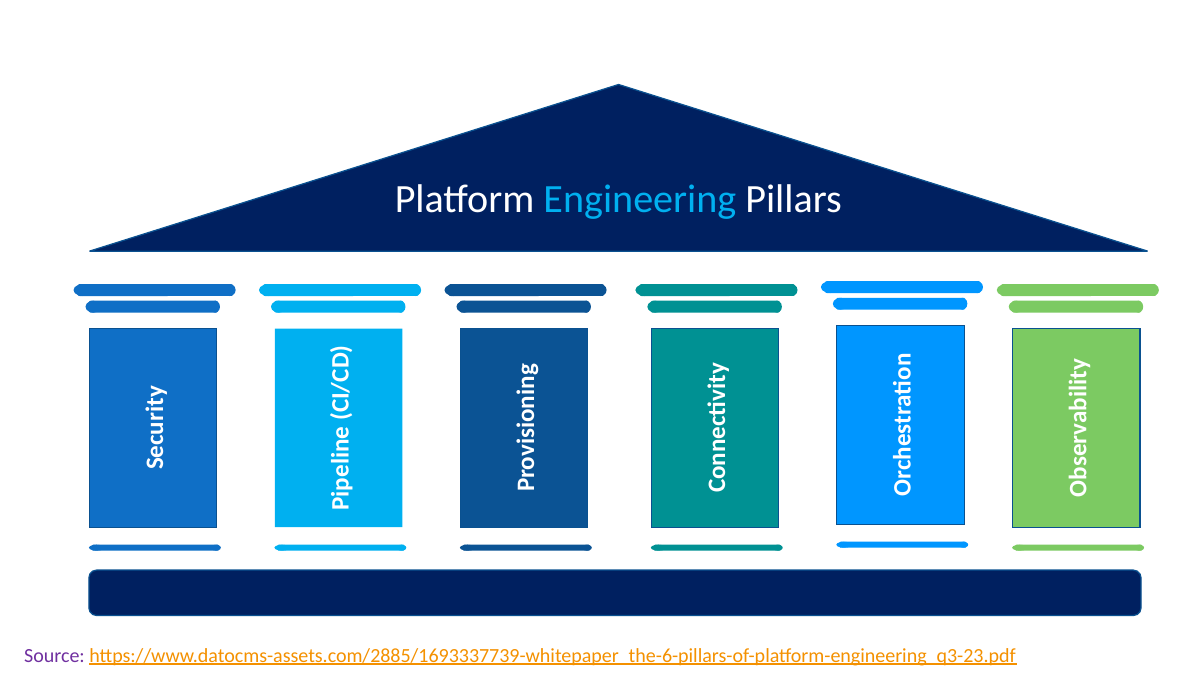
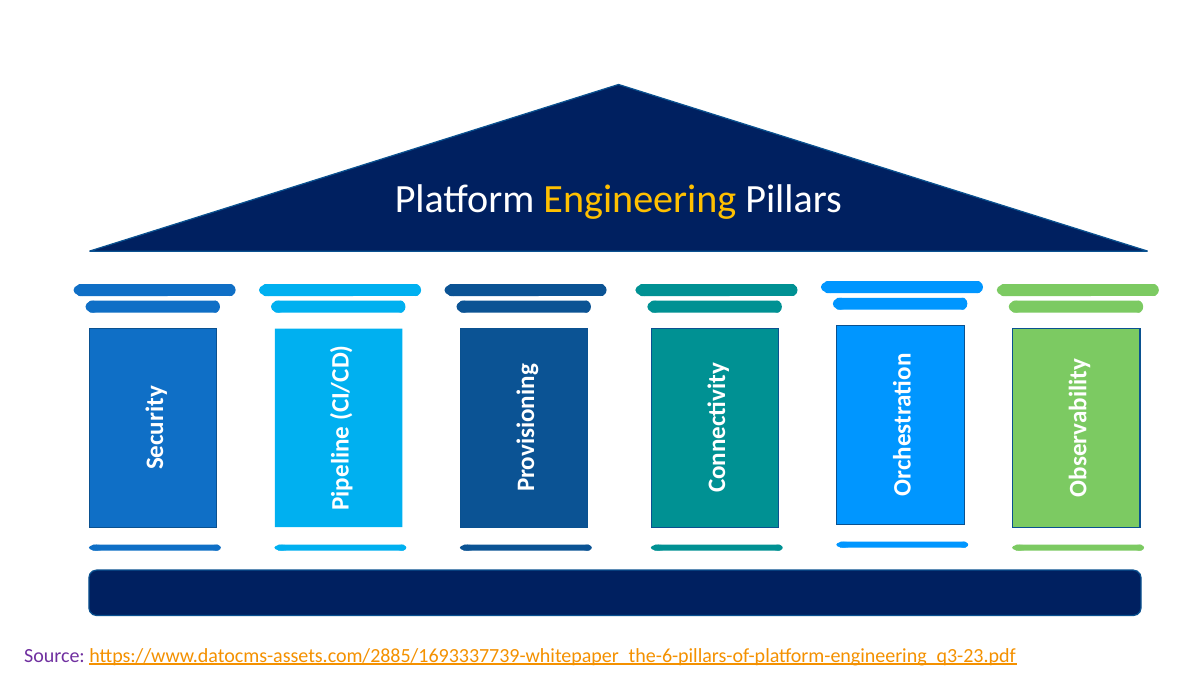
Engineering colour: light blue -> yellow (640, 199)
